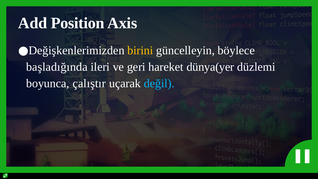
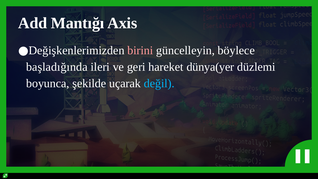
Position: Position -> Mantığı (78, 23)
birini colour: yellow -> pink (140, 50)
çalıştır: çalıştır -> şekilde (89, 83)
